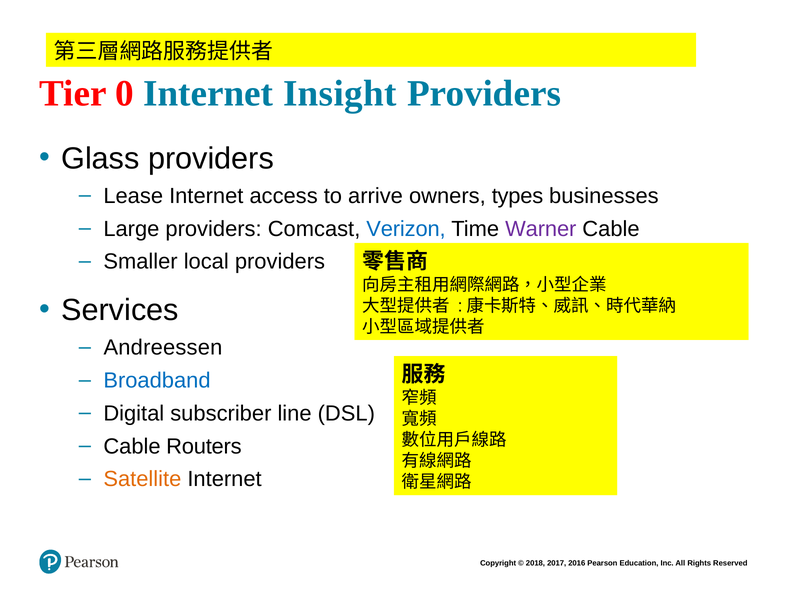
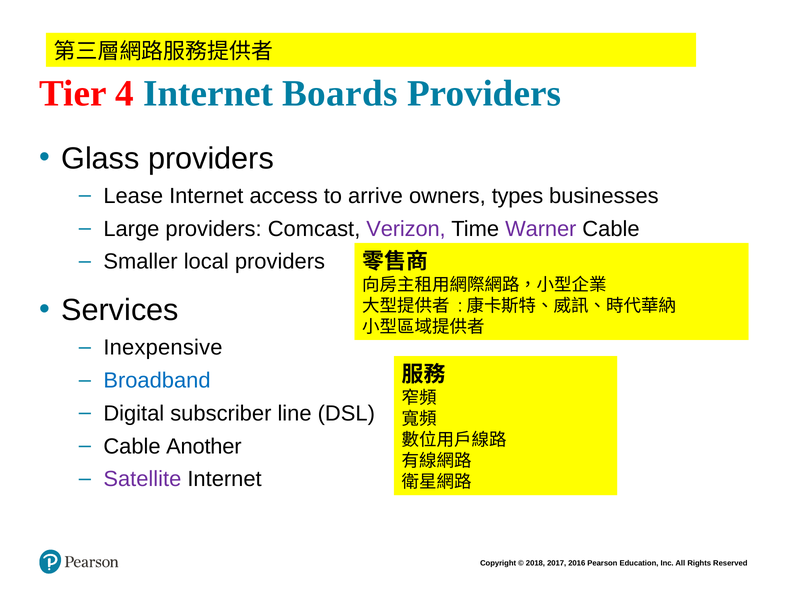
0: 0 -> 4 (125, 93)
Insight: Insight -> Boards (340, 93)
Verizon colour: blue -> purple (406, 229)
Andreessen: Andreessen -> Inexpensive (163, 348)
Routers: Routers -> Another (204, 446)
Satellite colour: orange -> purple (142, 479)
